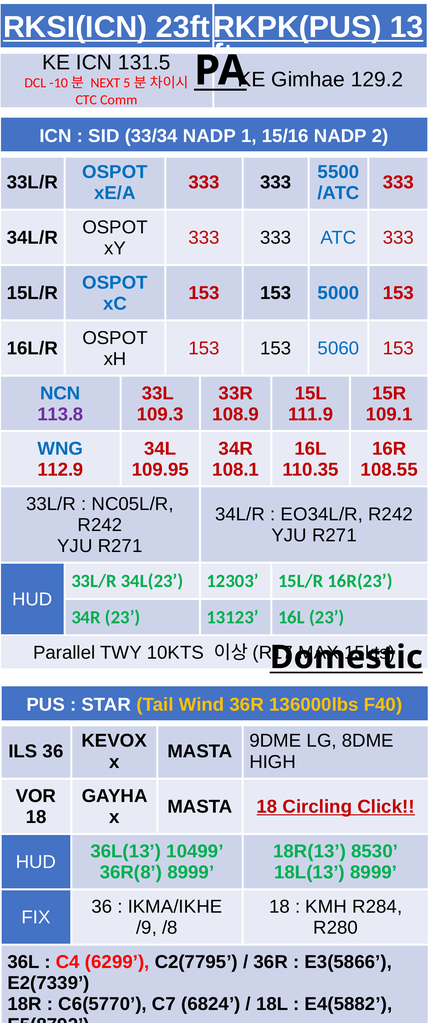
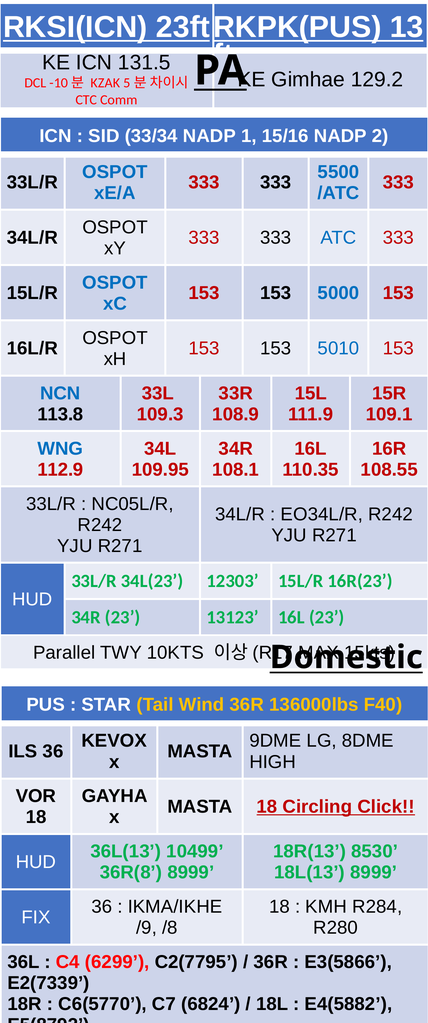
NEXT: NEXT -> KZAK (105, 83)
5060: 5060 -> 5010 (338, 349)
113.8 colour: purple -> black (60, 415)
